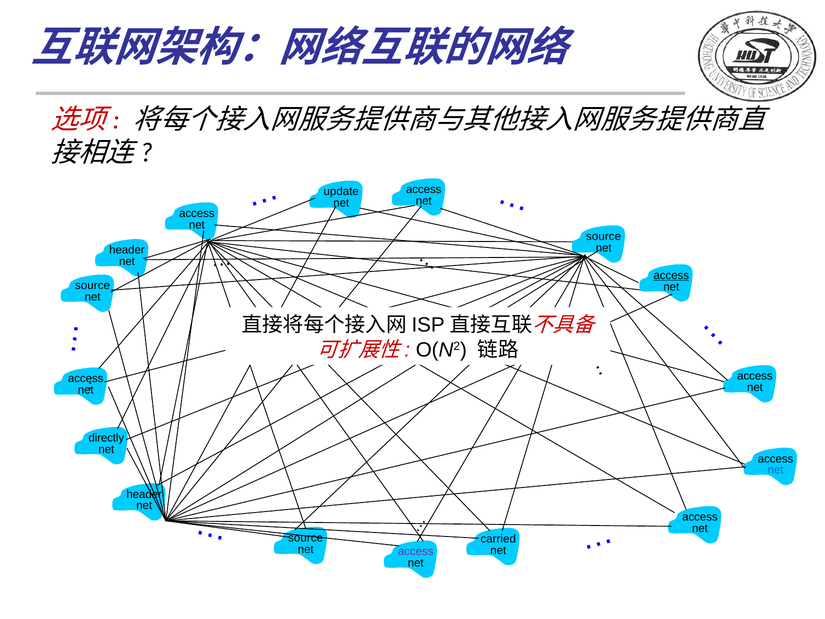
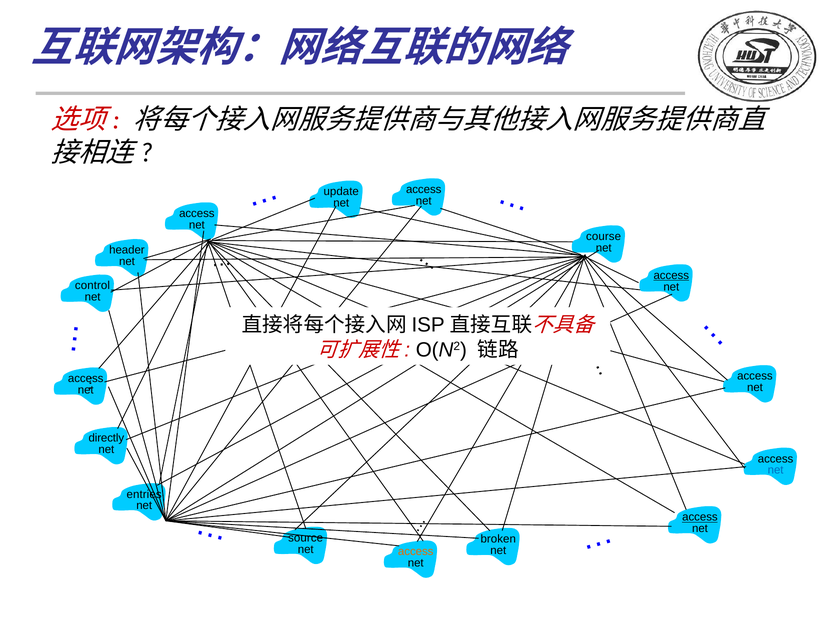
source: source -> course (604, 236)
source: source -> control (92, 286)
header: header -> entries (144, 494)
access underline: none -> present (700, 517)
carried: carried -> broken (498, 539)
access colour: purple -> orange (416, 551)
